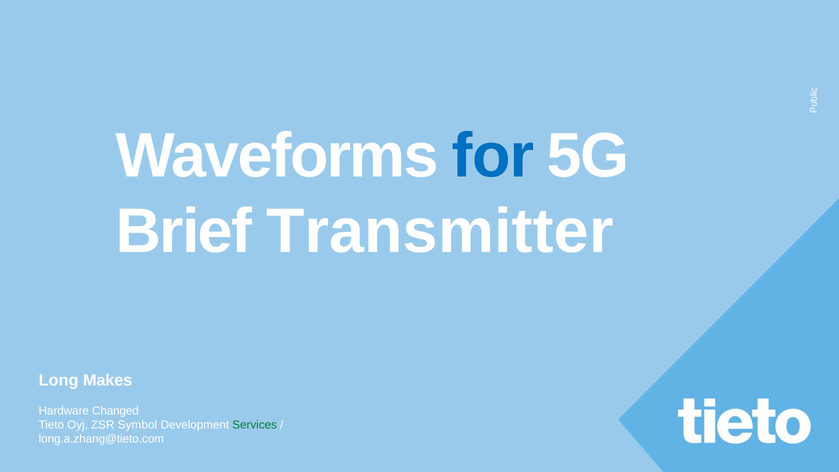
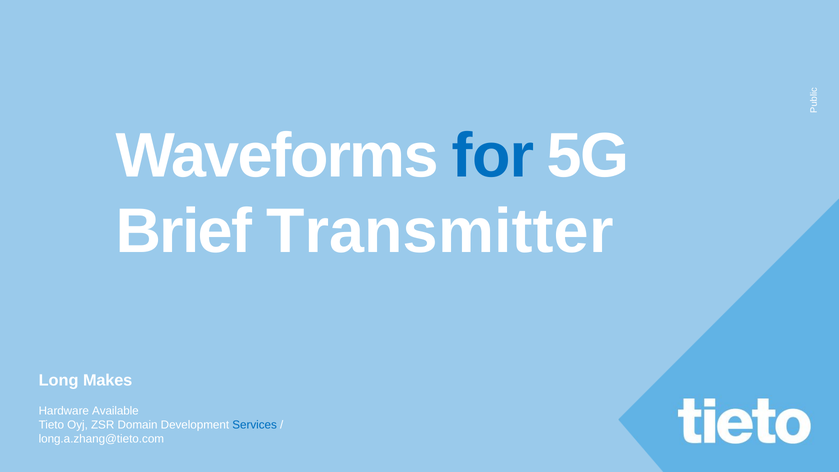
Changed: Changed -> Available (115, 411)
Symbol: Symbol -> Domain (138, 425)
Services colour: green -> blue (255, 425)
